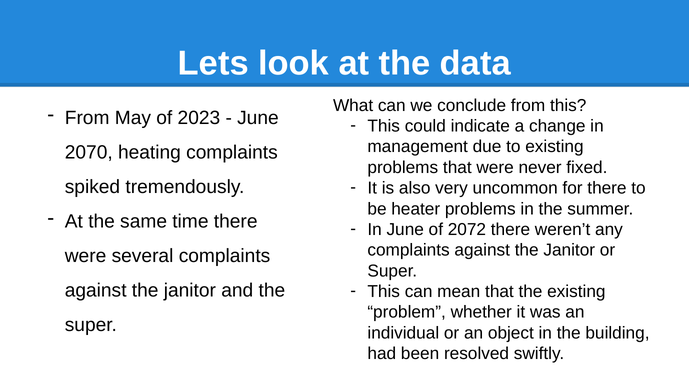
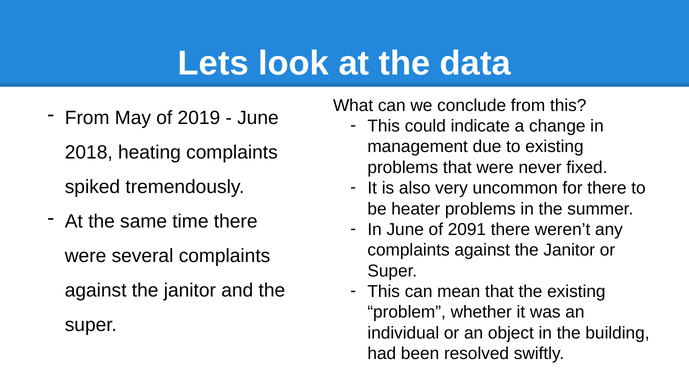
2023: 2023 -> 2019 (199, 118)
2070: 2070 -> 2018 (89, 152)
2072: 2072 -> 2091 (467, 229)
